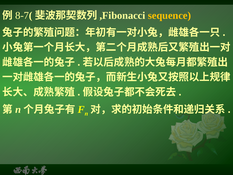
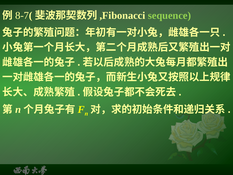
sequence colour: yellow -> light green (169, 15)
